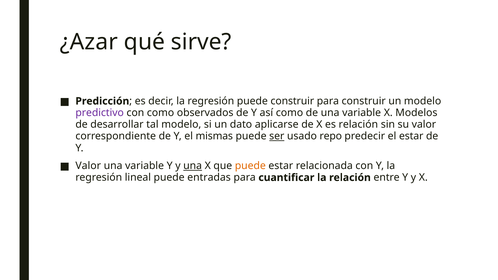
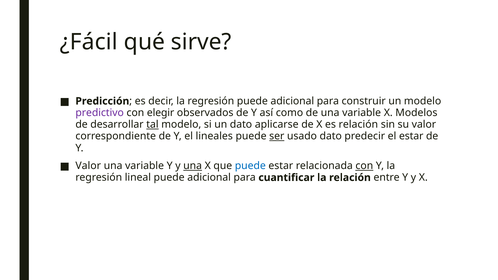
¿Azar: ¿Azar -> ¿Fácil (89, 42)
regresión puede construir: construir -> adicional (292, 101)
con como: como -> elegir (161, 113)
tal underline: none -> present (152, 125)
mismas: mismas -> lineales (214, 136)
usado repo: repo -> dato (331, 136)
puede colour: orange -> blue (250, 166)
con underline: none -> present (364, 166)
lineal puede entradas: entradas -> adicional (209, 178)
